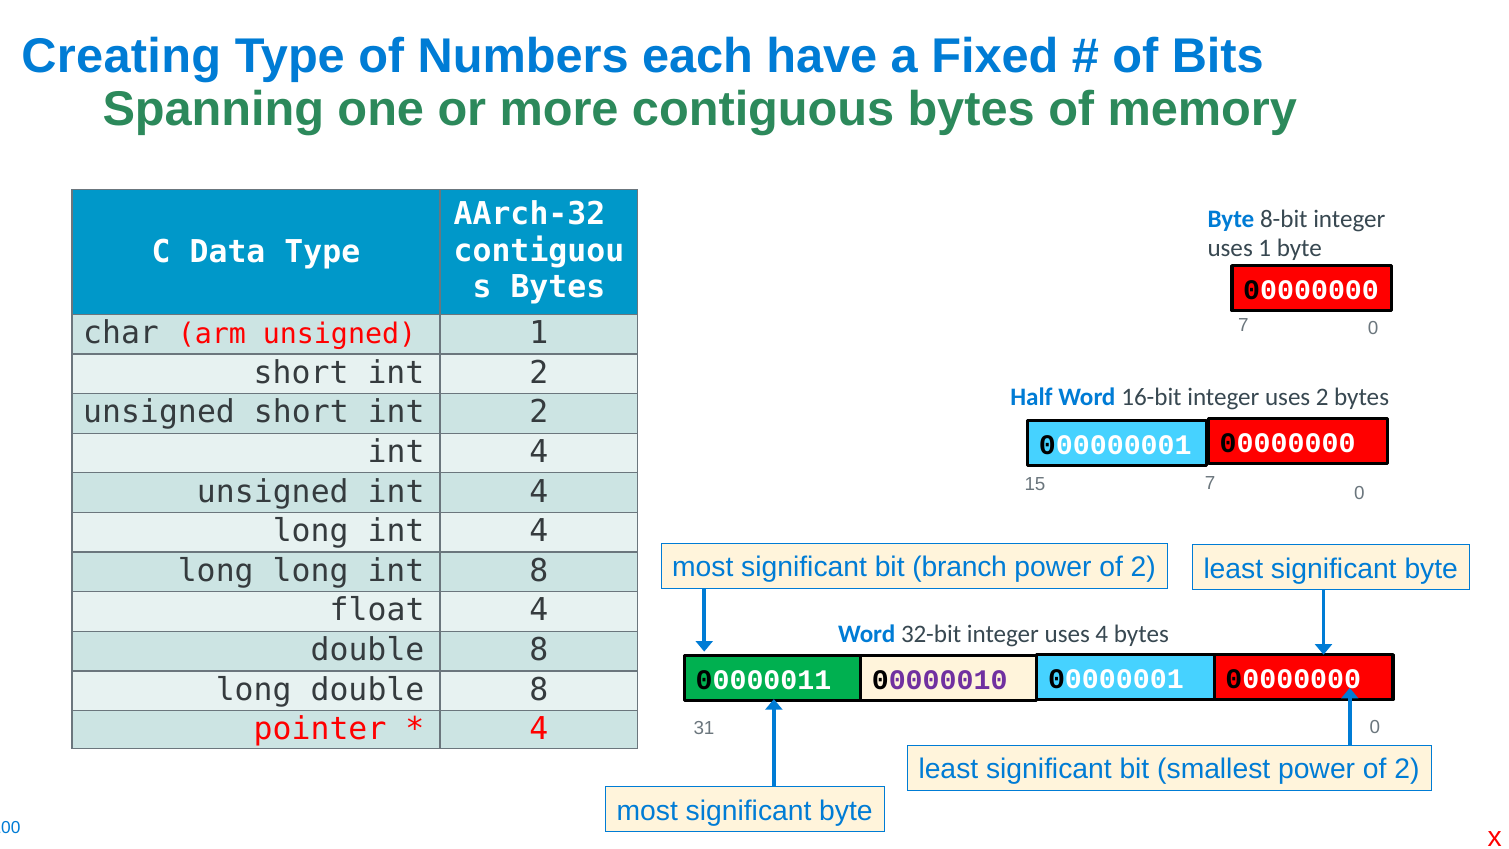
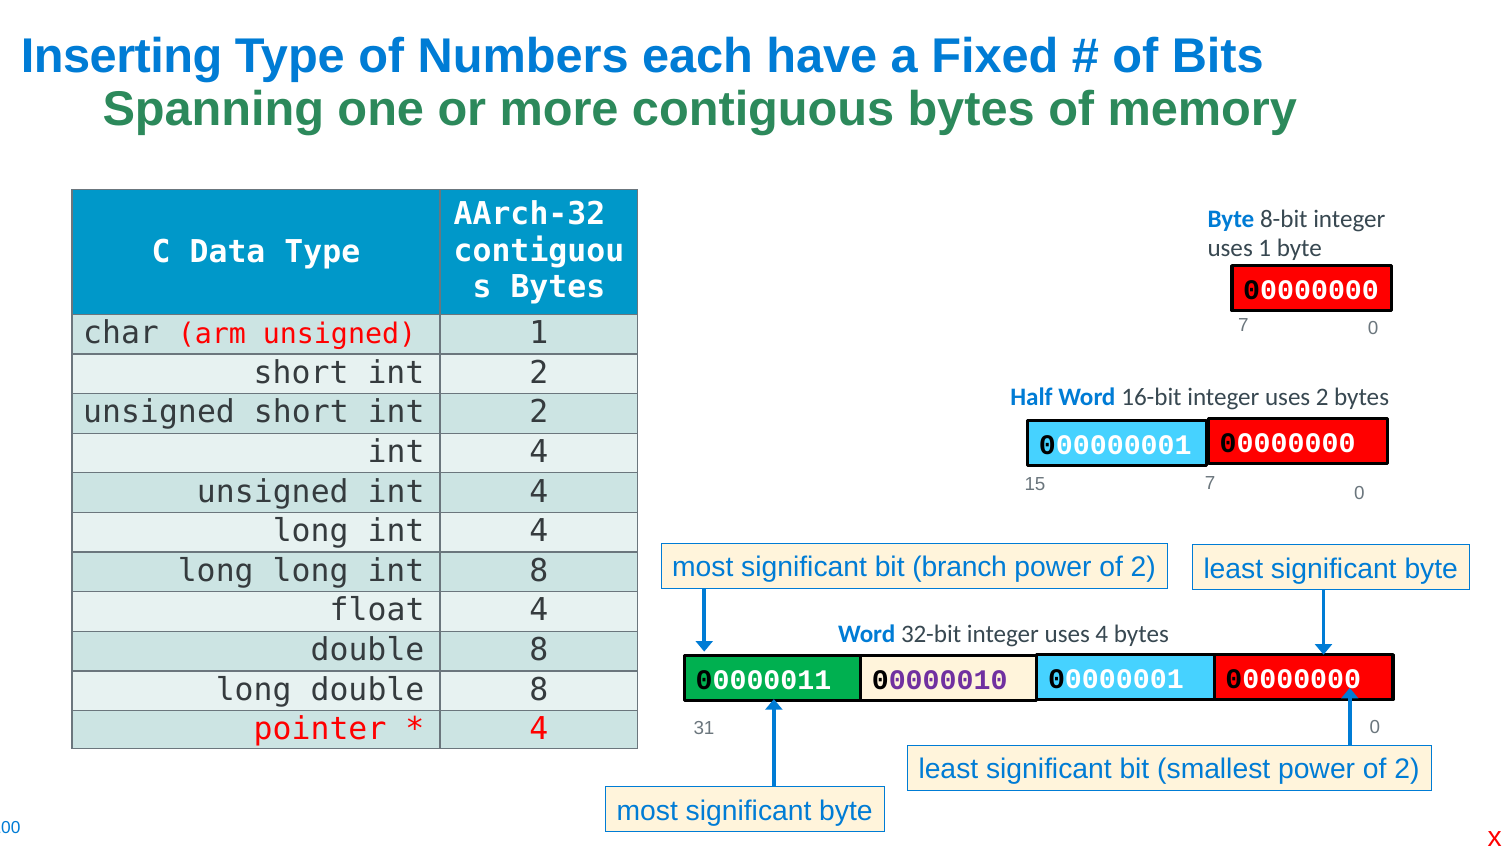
Creating: Creating -> Inserting (122, 56)
